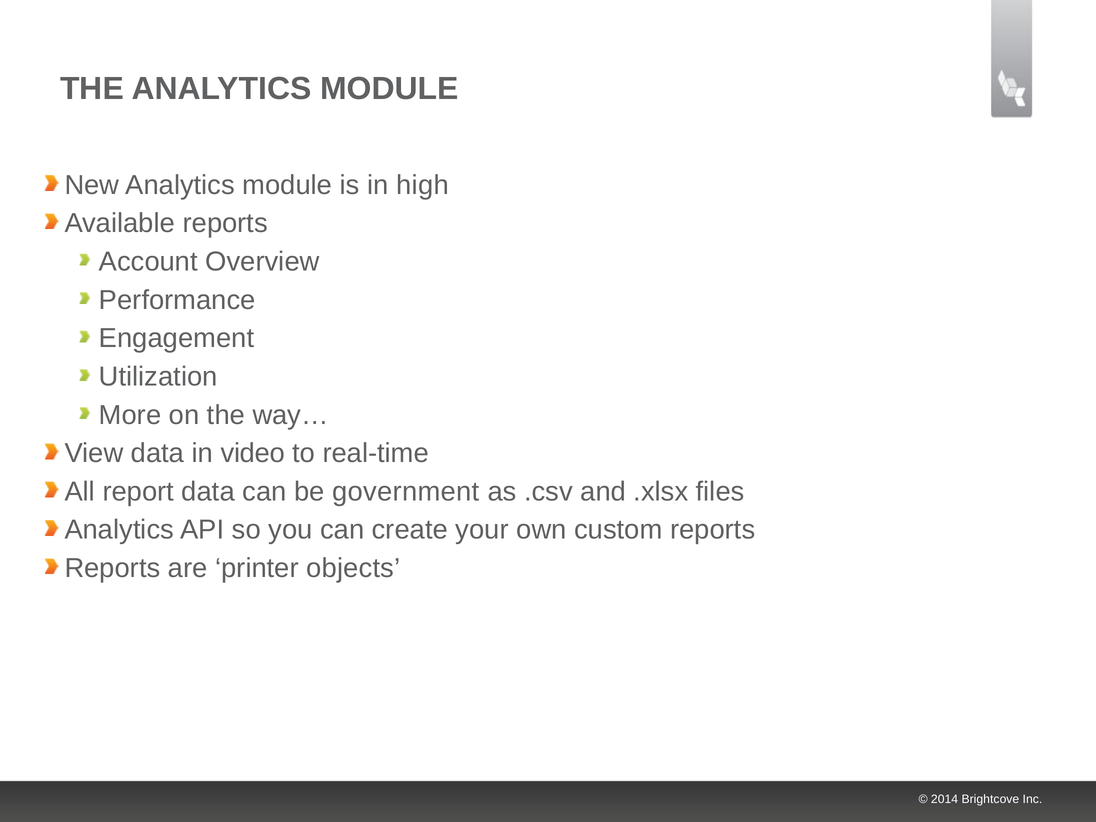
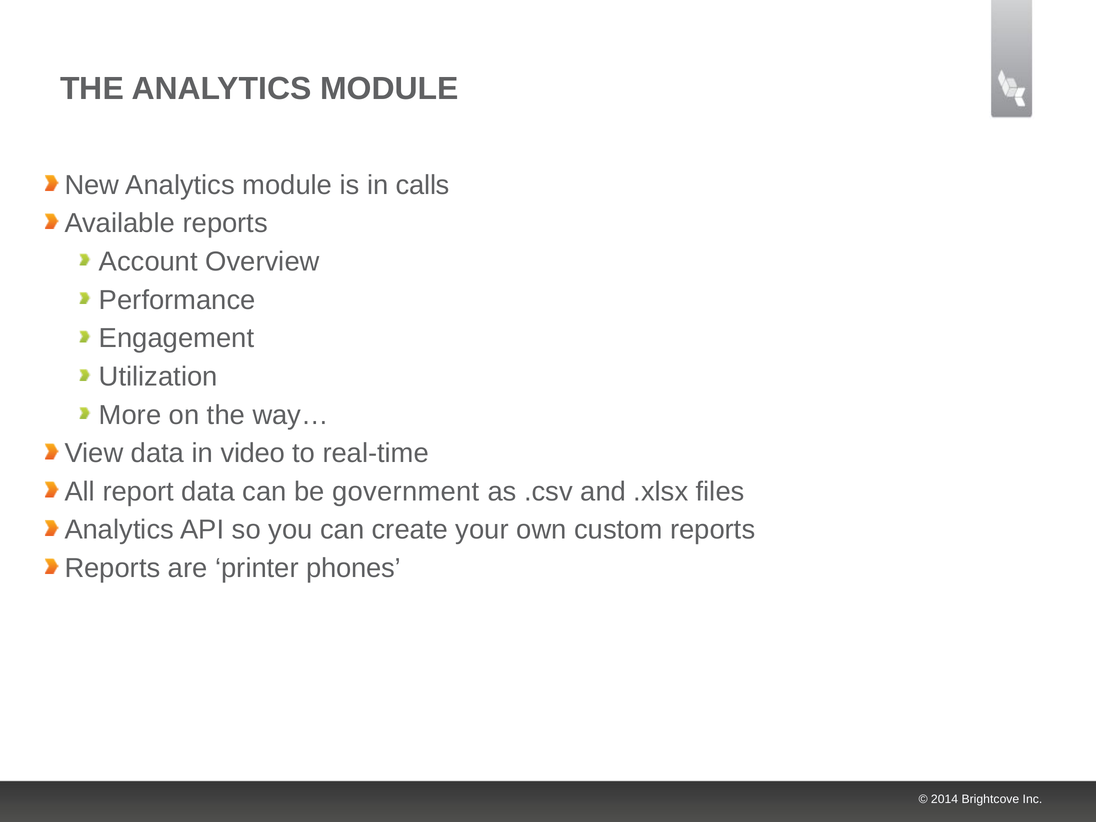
high: high -> calls (423, 185)
objects: objects -> phones (354, 568)
